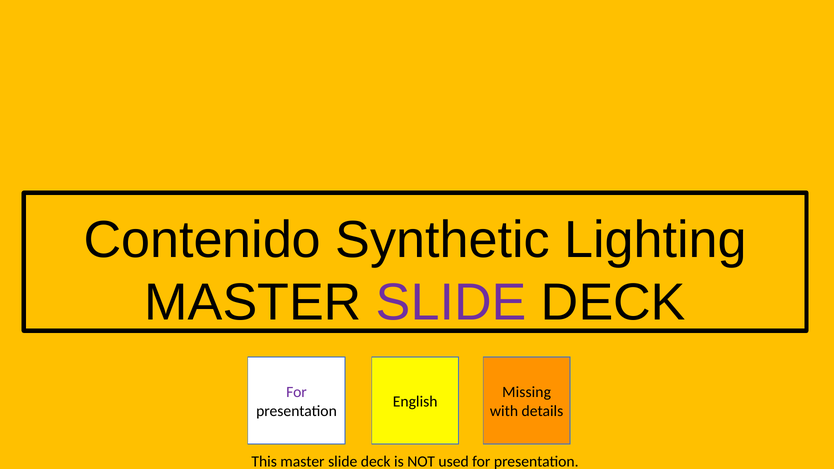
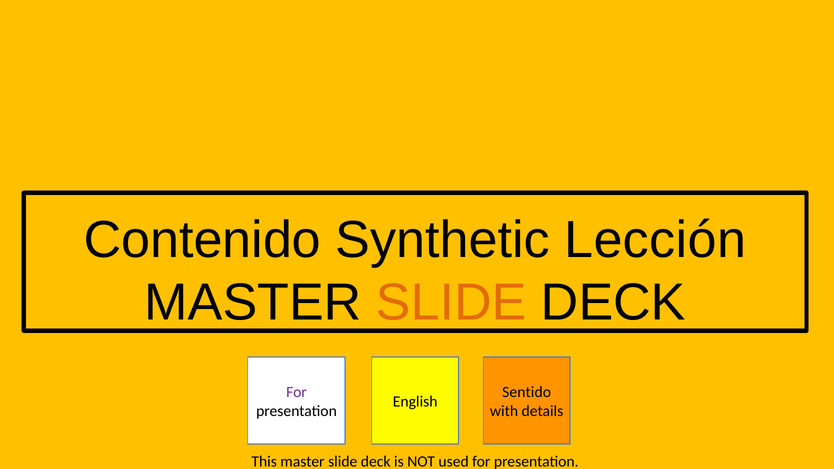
Lighting: Lighting -> Lección (655, 240)
SLIDE colour: purple -> orange (451, 303)
Missing: Missing -> Sentido (527, 392)
